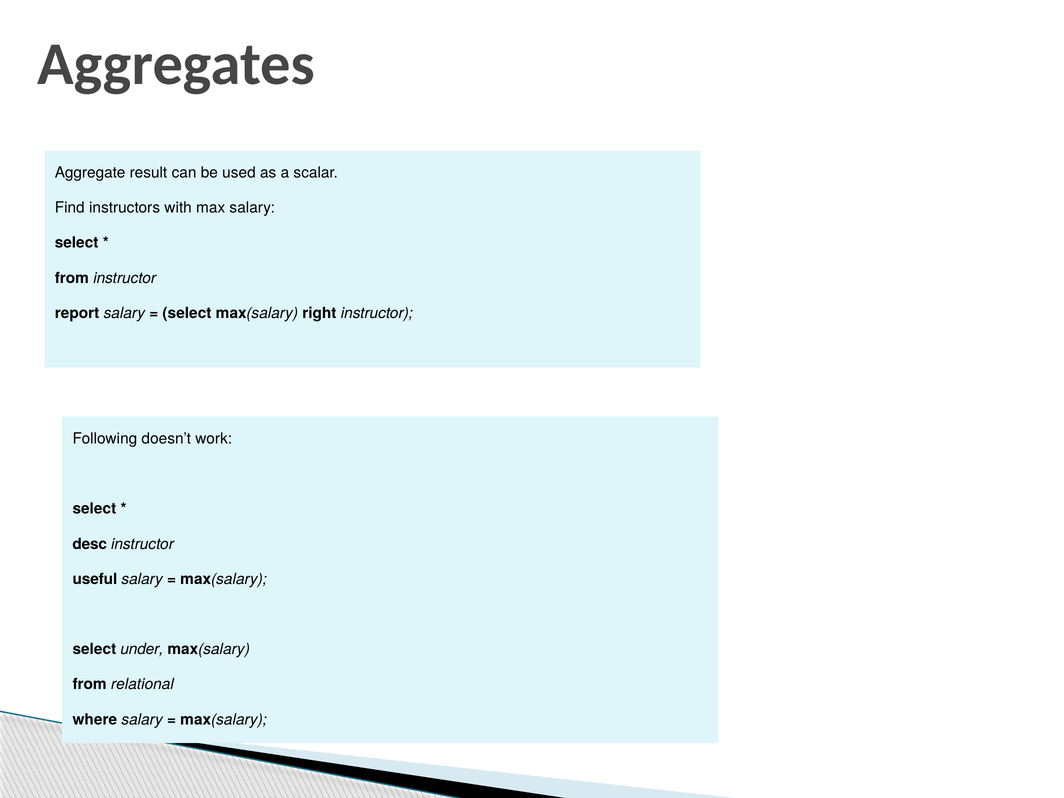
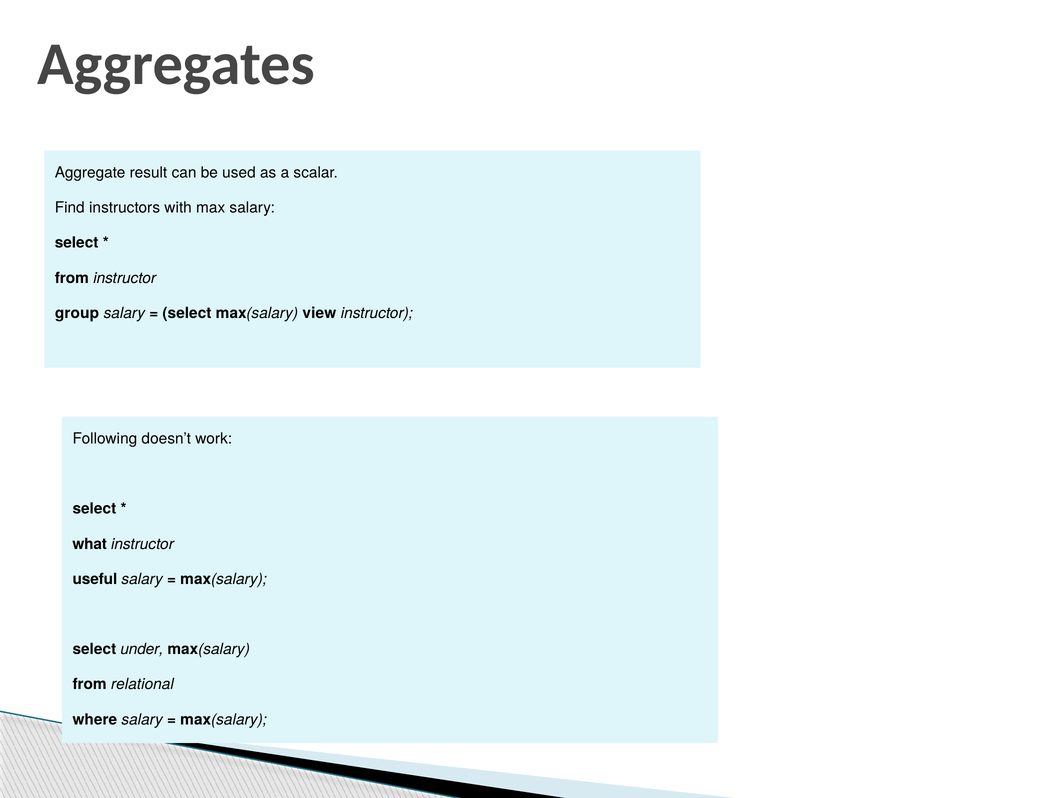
report: report -> group (77, 313)
right: right -> view (319, 313)
desc: desc -> what (90, 544)
